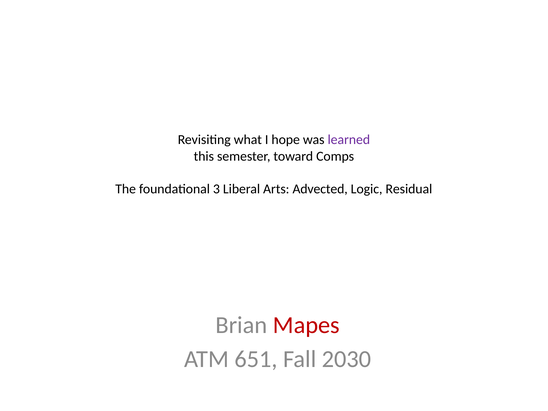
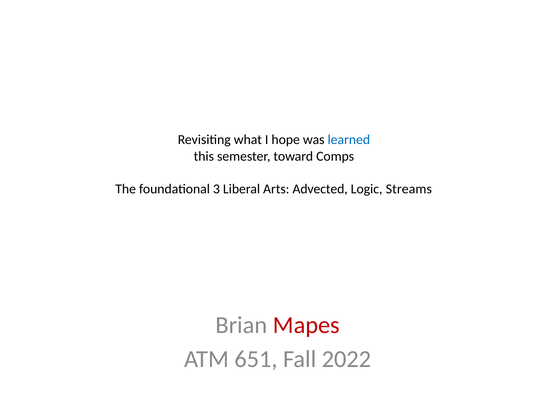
learned colour: purple -> blue (349, 140)
Residual: Residual -> Streams (409, 189)
2030: 2030 -> 2022 (347, 359)
